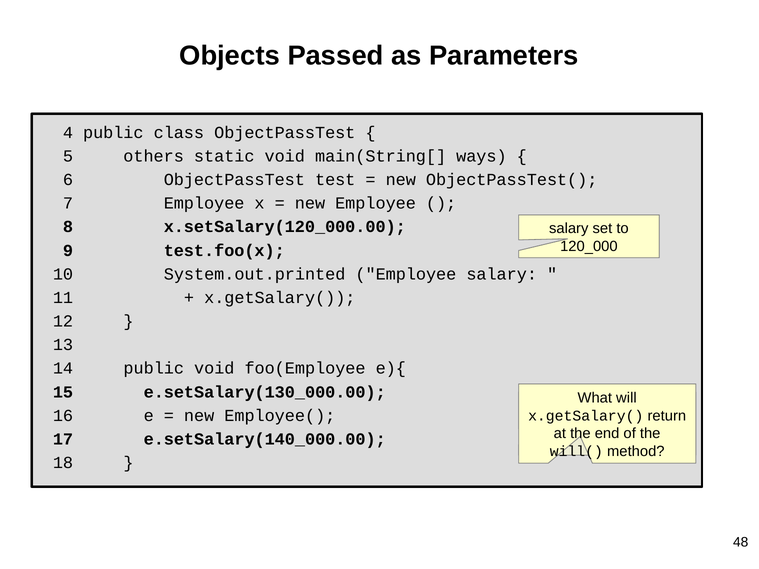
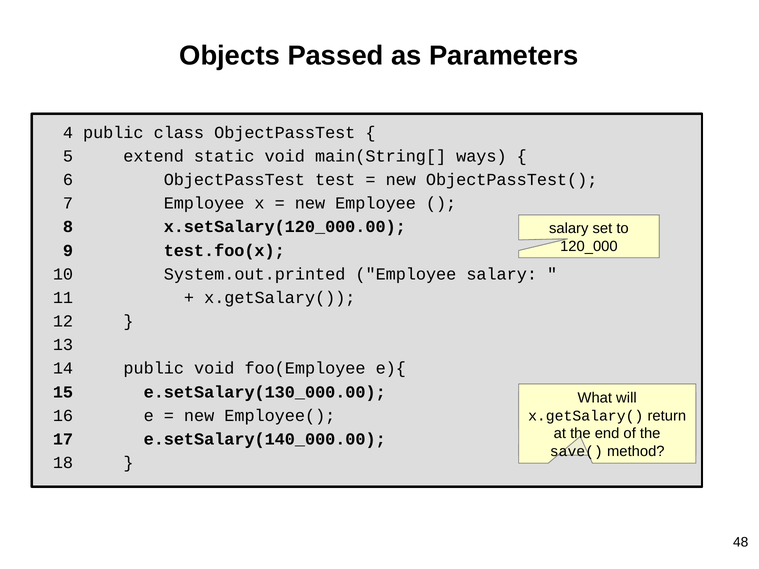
others: others -> extend (154, 156)
will(: will( -> save( (576, 451)
